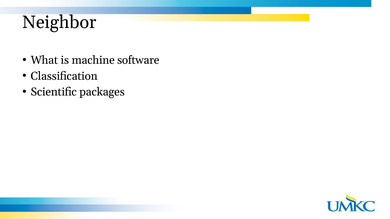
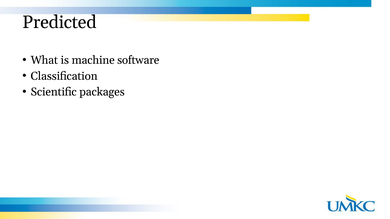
Neighbor: Neighbor -> Predicted (60, 22)
